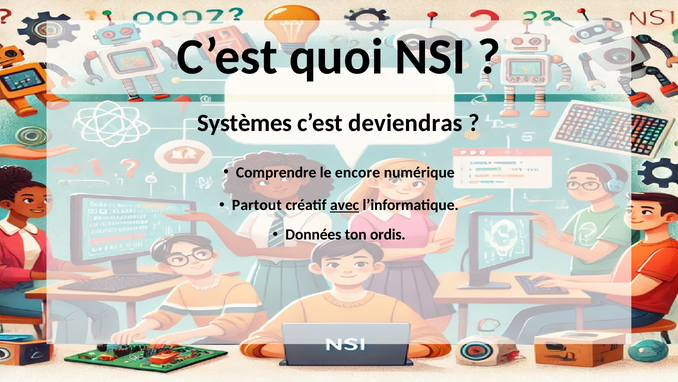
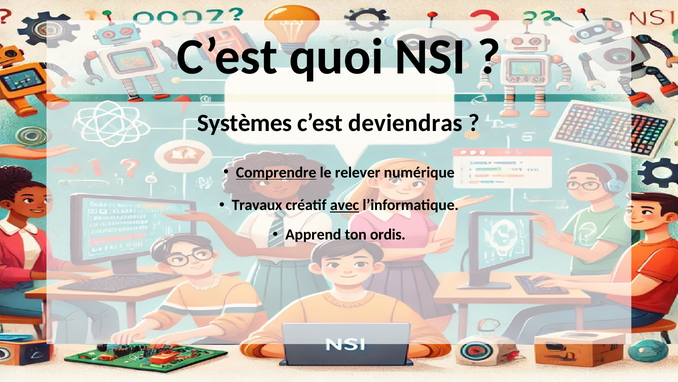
Comprendre underline: none -> present (276, 172)
encore: encore -> relever (358, 172)
Partout: Partout -> Travaux (257, 205)
Données: Données -> Apprend (313, 234)
